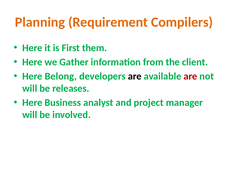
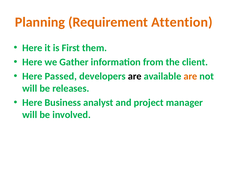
Compilers: Compilers -> Attention (182, 22)
Belong: Belong -> Passed (61, 76)
are colour: red -> orange (190, 76)
